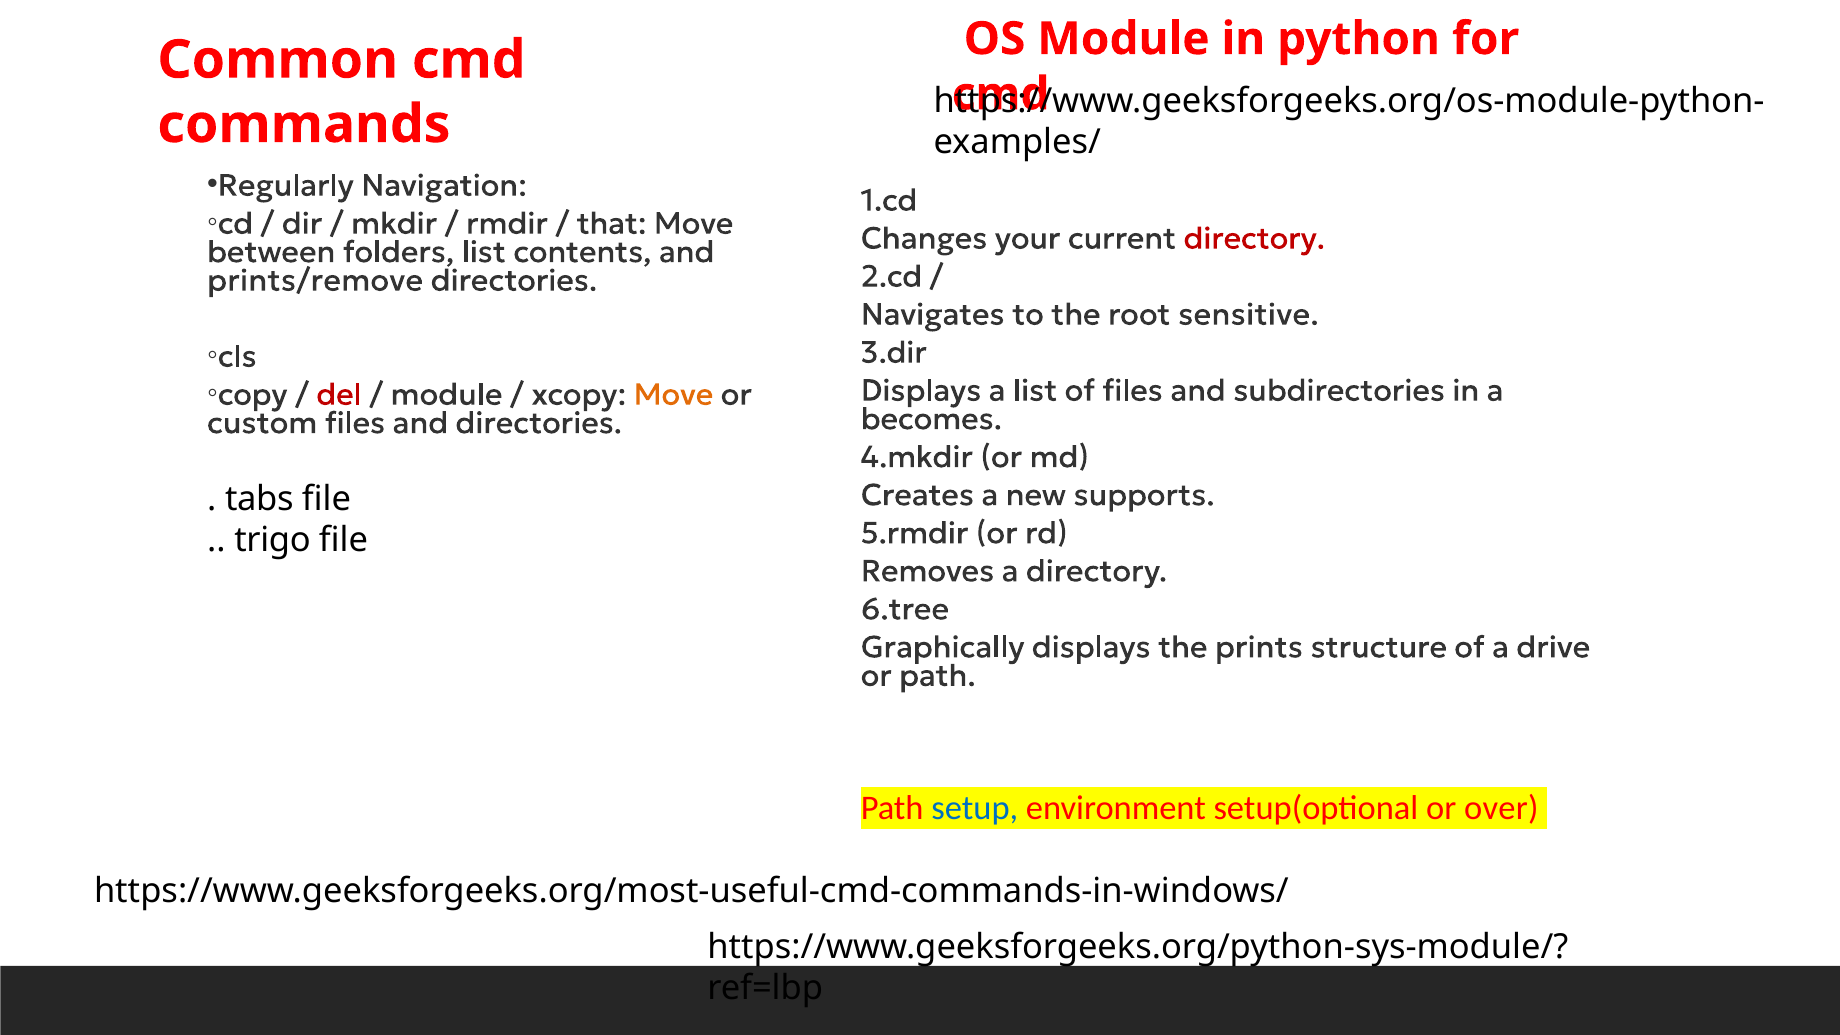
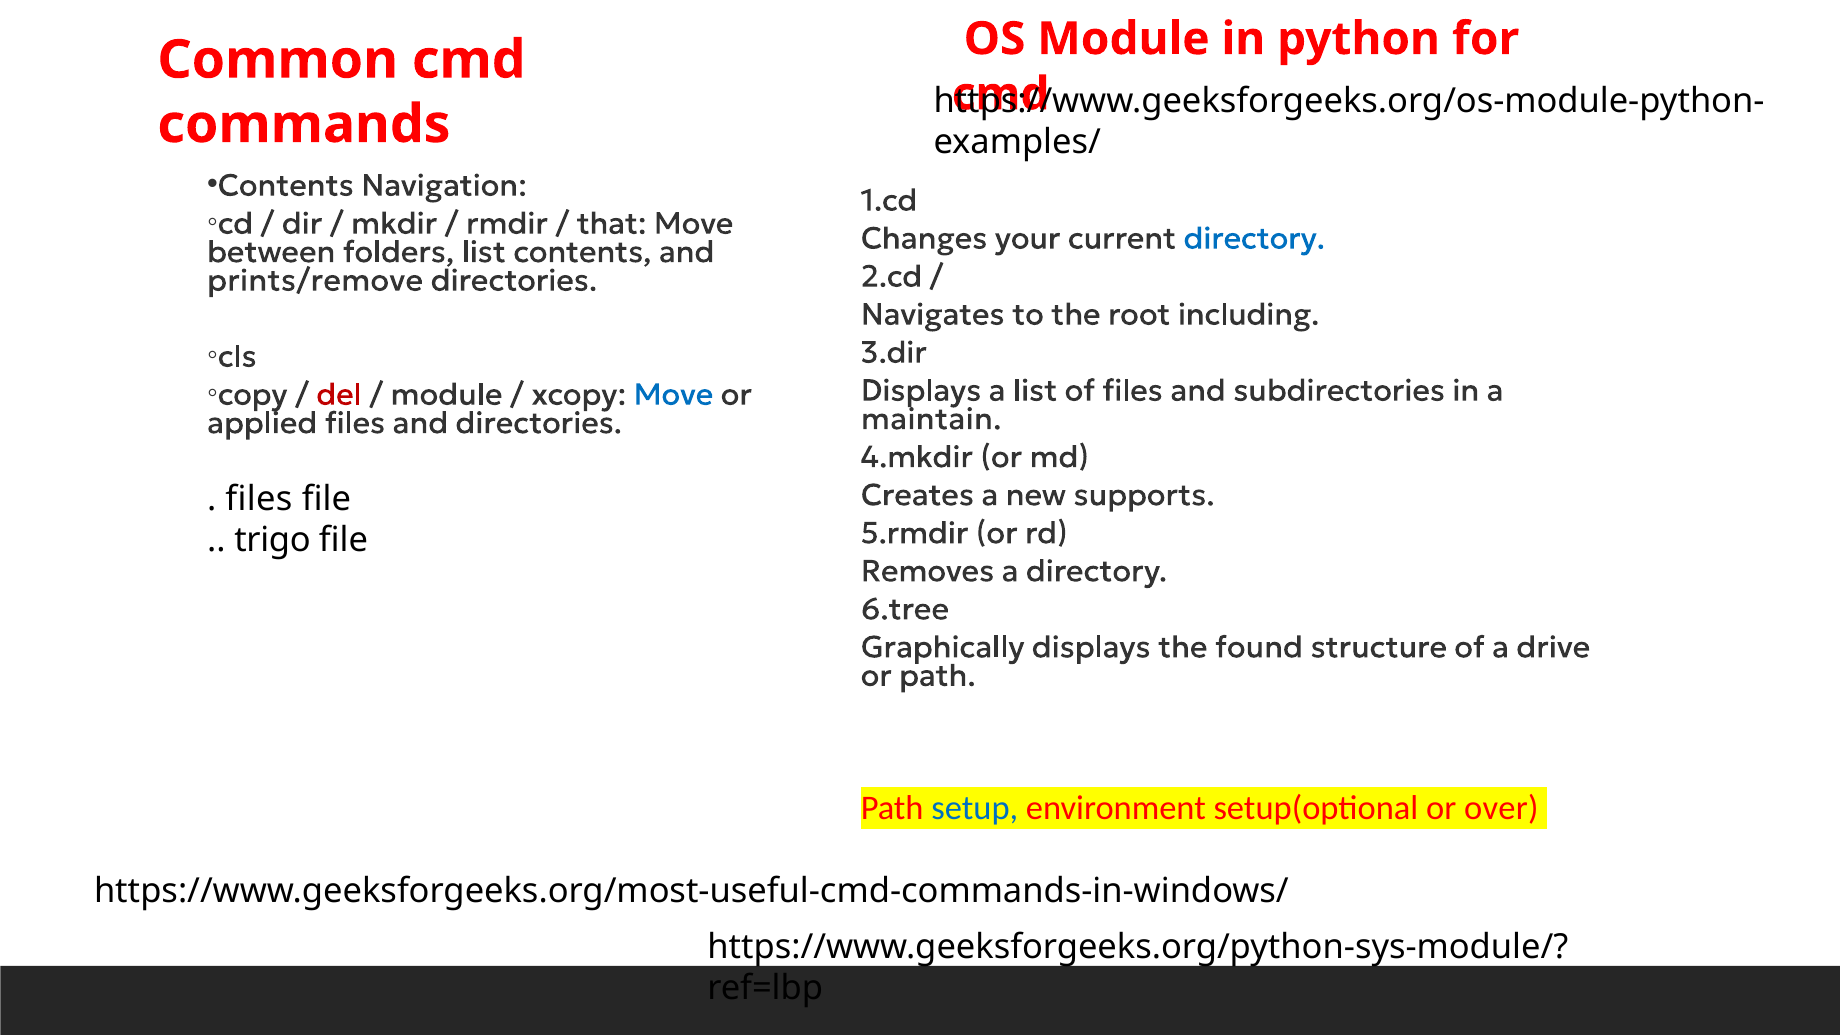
Regularly: Regularly -> Contents (286, 186)
directory colour: red -> blue (1254, 238)
sensitive: sensitive -> including (1249, 315)
Move colour: orange -> blue (674, 395)
becomes: becomes -> maintain (931, 419)
custom: custom -> applied (262, 423)
tabs: tabs -> files (259, 499)
prints: prints -> found (1259, 647)
